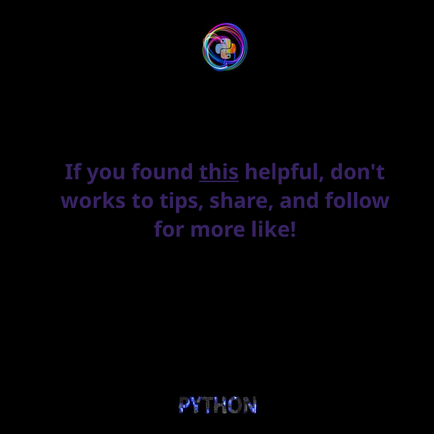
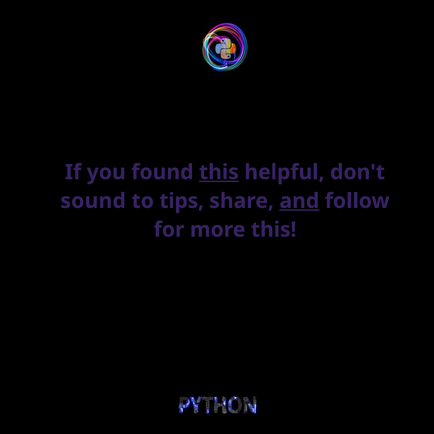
works: works -> sound (93, 201)
and underline: none -> present (299, 201)
more like: like -> this (274, 230)
